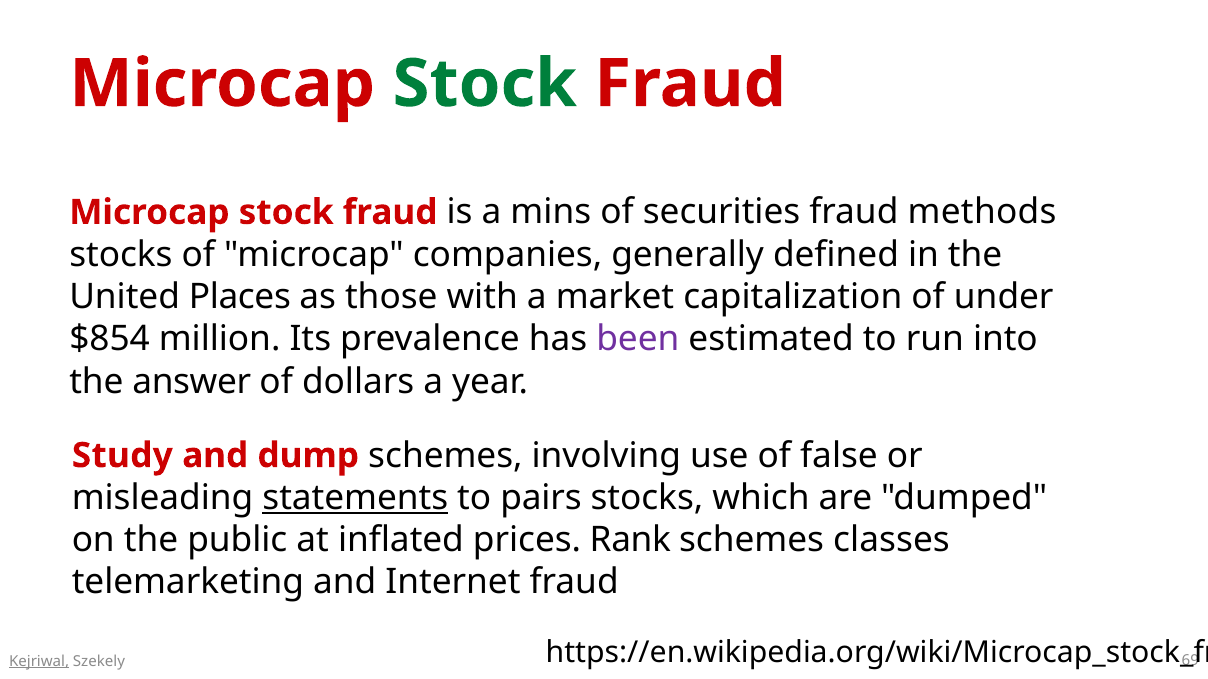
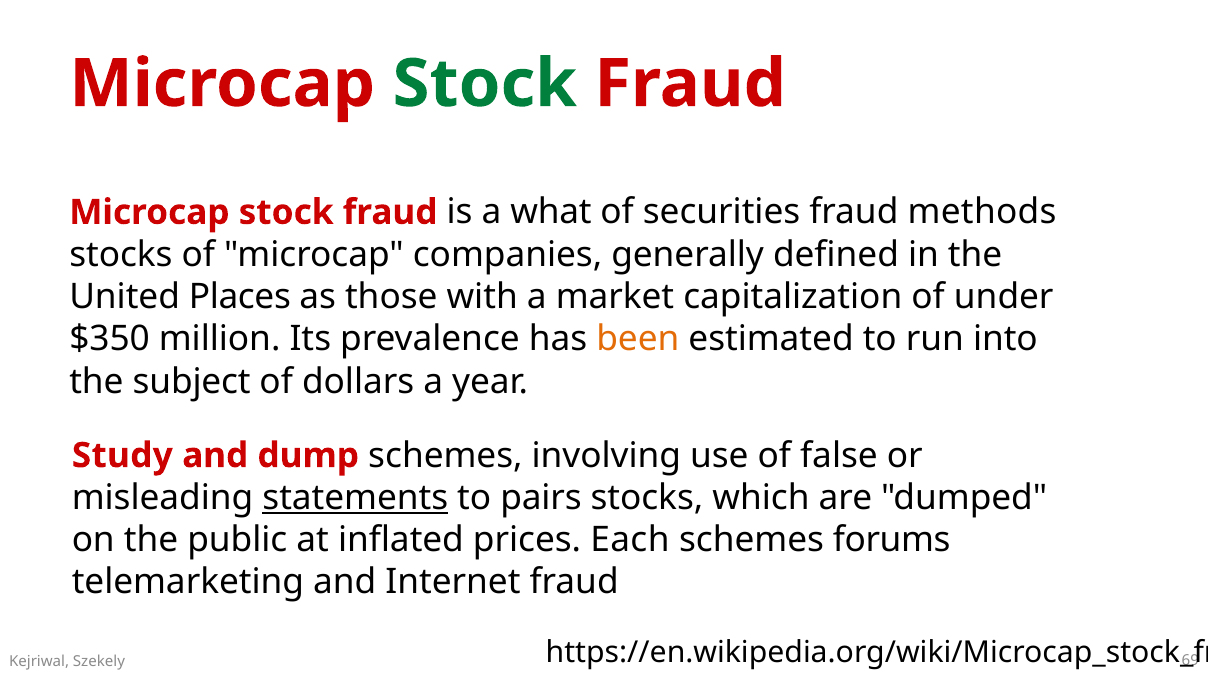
mins: mins -> what (551, 212)
$854: $854 -> $350 (110, 339)
been colour: purple -> orange (638, 339)
answer: answer -> subject (192, 382)
Rank: Rank -> Each (630, 540)
classes: classes -> forums (892, 540)
Kejriwal underline: present -> none (39, 662)
